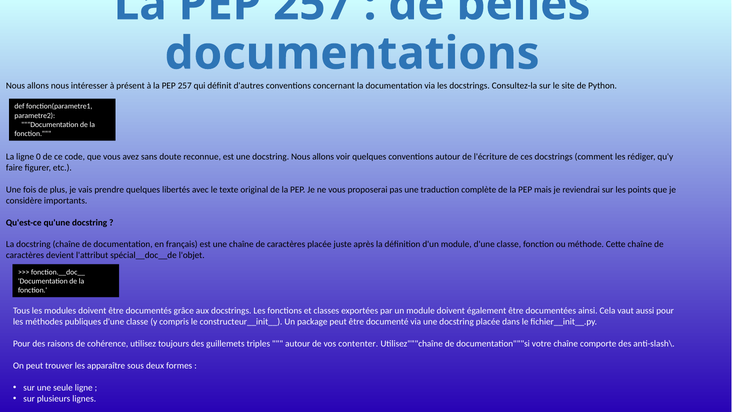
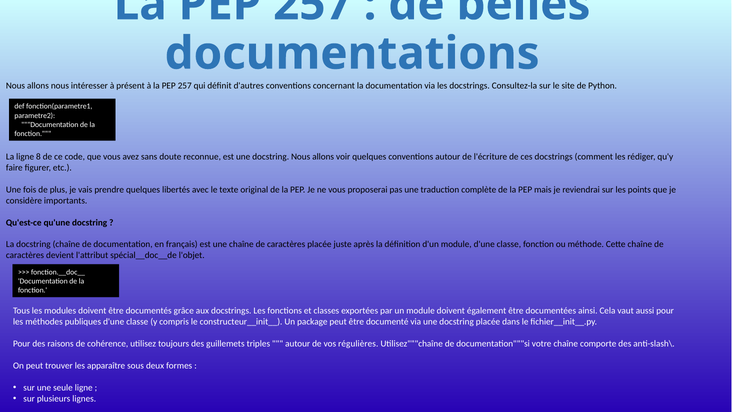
0: 0 -> 8 (38, 157)
contenter: contenter -> régulières (358, 344)
